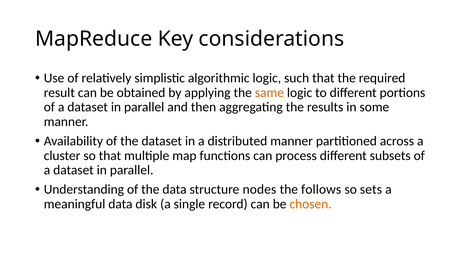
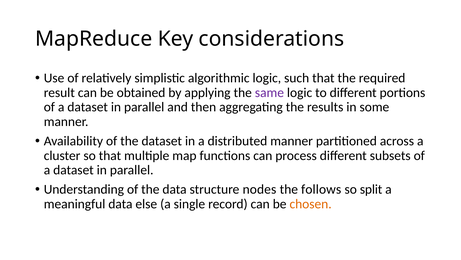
same colour: orange -> purple (269, 92)
sets: sets -> split (371, 189)
disk: disk -> else (146, 203)
